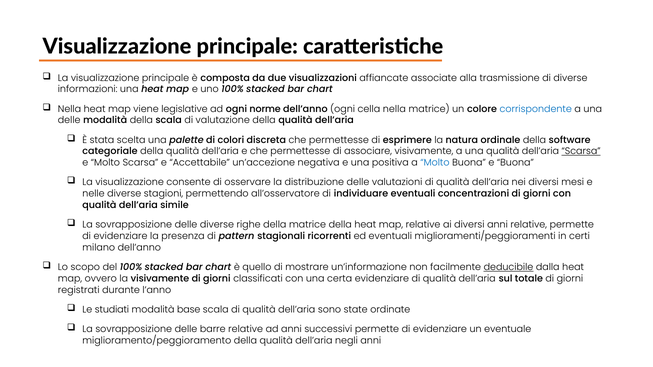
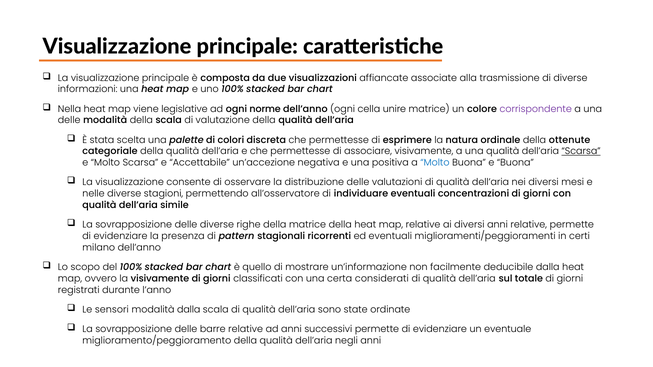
cella nella: nella -> unire (394, 109)
corrispondente colour: blue -> purple (536, 109)
software: software -> ottenute (570, 140)
deducibile underline: present -> none (508, 267)
certa evidenziare: evidenziare -> considerati (382, 279)
studiati: studiati -> sensori (112, 310)
modalità base: base -> dalla (189, 310)
